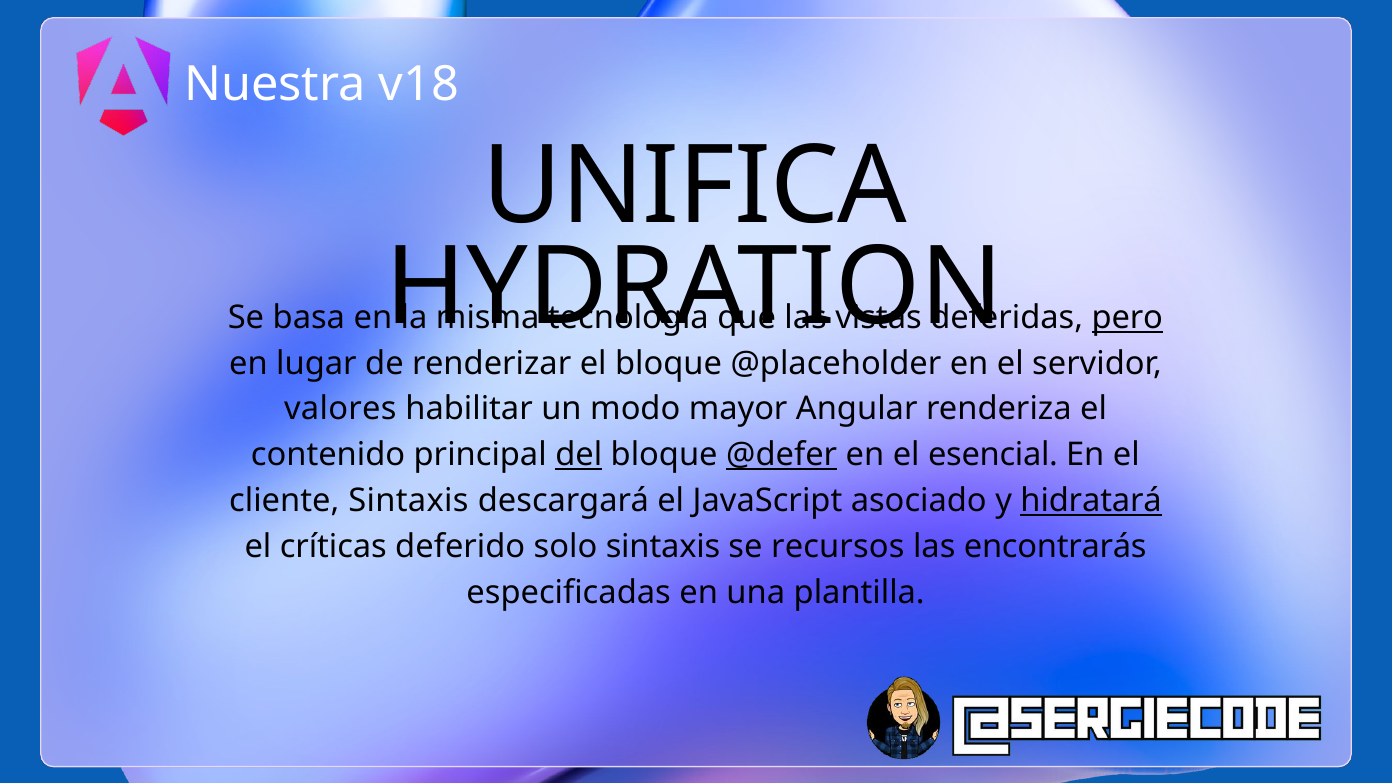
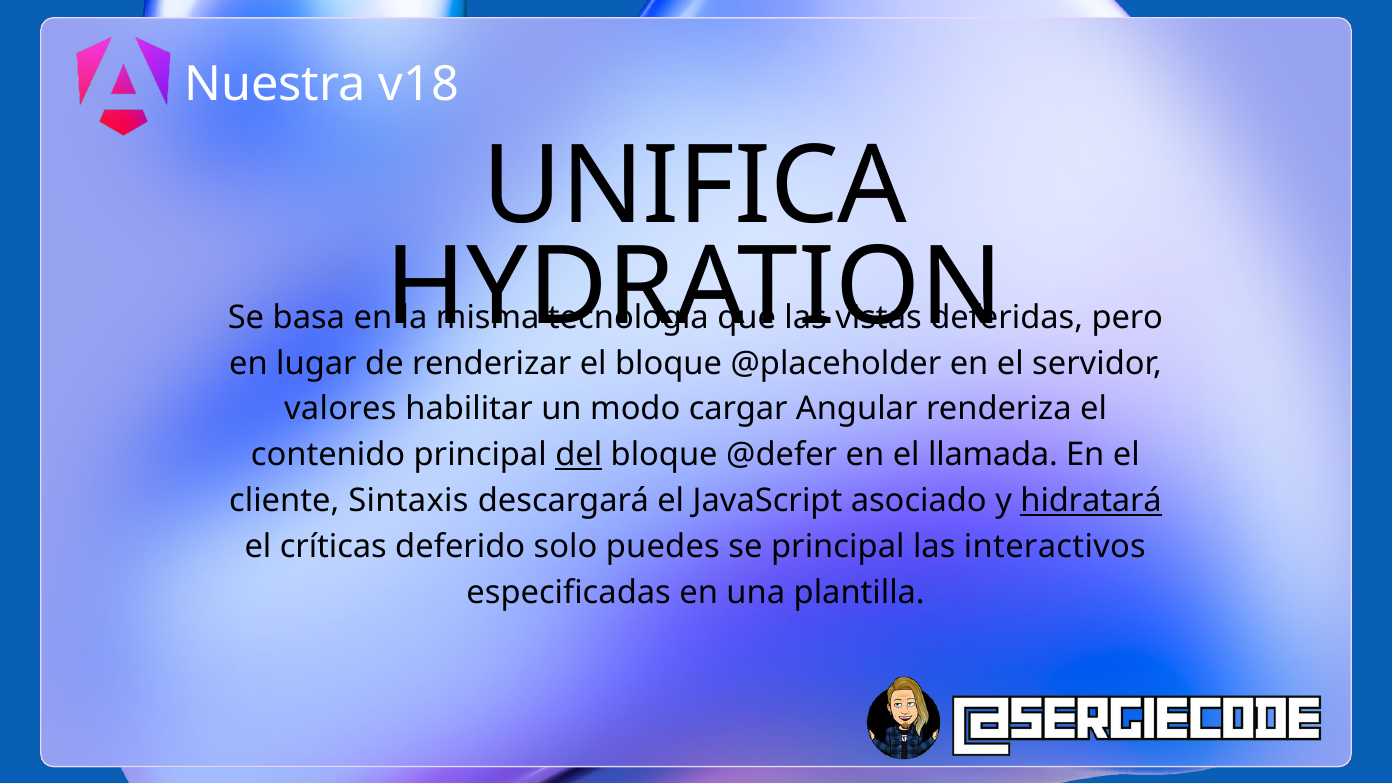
pero underline: present -> none (1127, 318)
mayor: mayor -> cargar (738, 409)
@defer underline: present -> none (782, 455)
esencial: esencial -> llamada (993, 455)
solo sintaxis: sintaxis -> puedes (663, 547)
se recursos: recursos -> principal (838, 547)
encontrarás: encontrarás -> interactivos (1055, 547)
